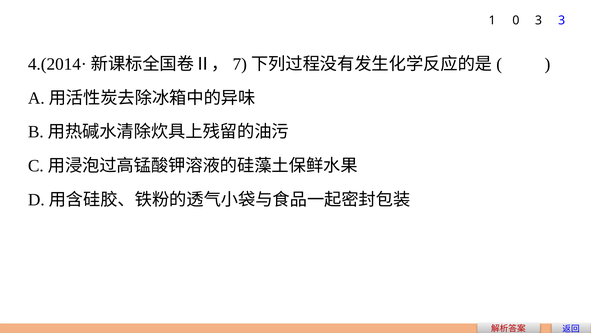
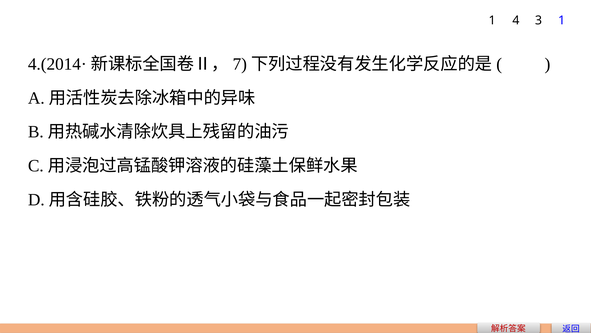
0: 0 -> 4 (516, 21)
3 3: 3 -> 1 (562, 21)
